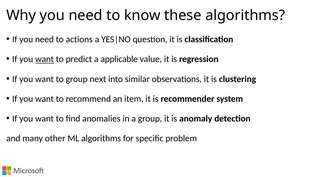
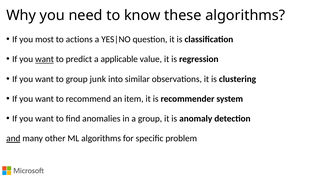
If you need: need -> most (44, 39)
next: next -> junk (98, 79)
and underline: none -> present (13, 139)
